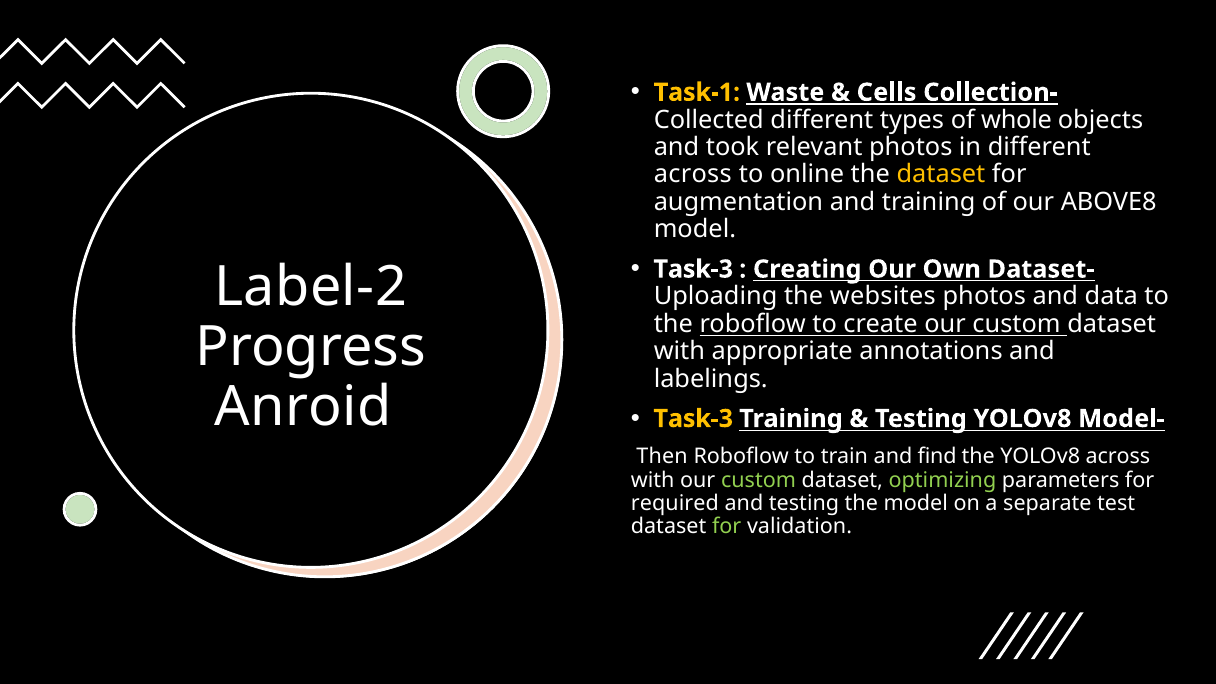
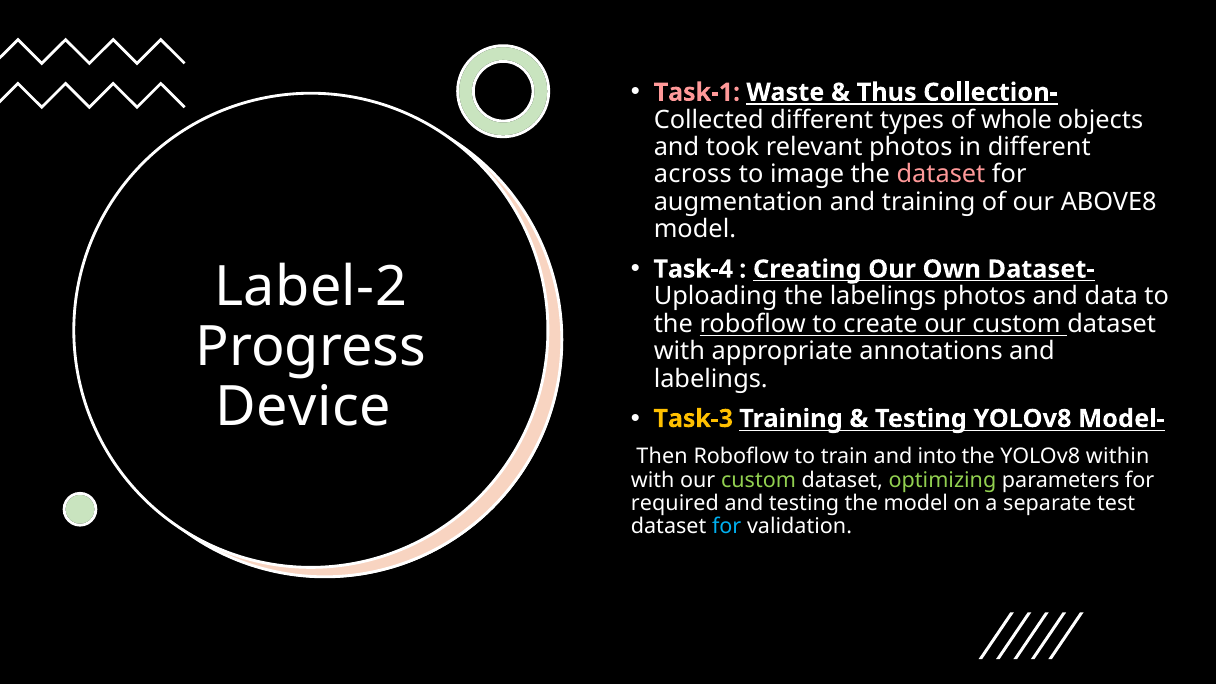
Task-1 colour: yellow -> pink (697, 92)
Cells: Cells -> Thus (887, 92)
online: online -> image (807, 174)
dataset colour: yellow -> pink (941, 174)
Task-3: Task-3 -> Task-4 (693, 269)
the websites: websites -> labelings (883, 297)
Anroid: Anroid -> Device (303, 407)
find: find -> into (937, 457)
YOLOv8 across: across -> within (1118, 457)
for colour: light green -> light blue (727, 526)
